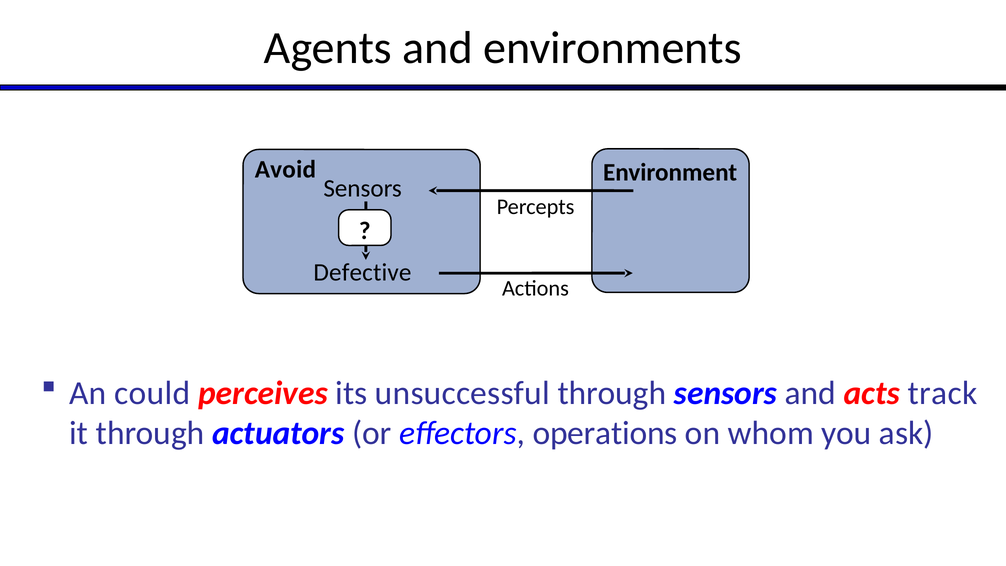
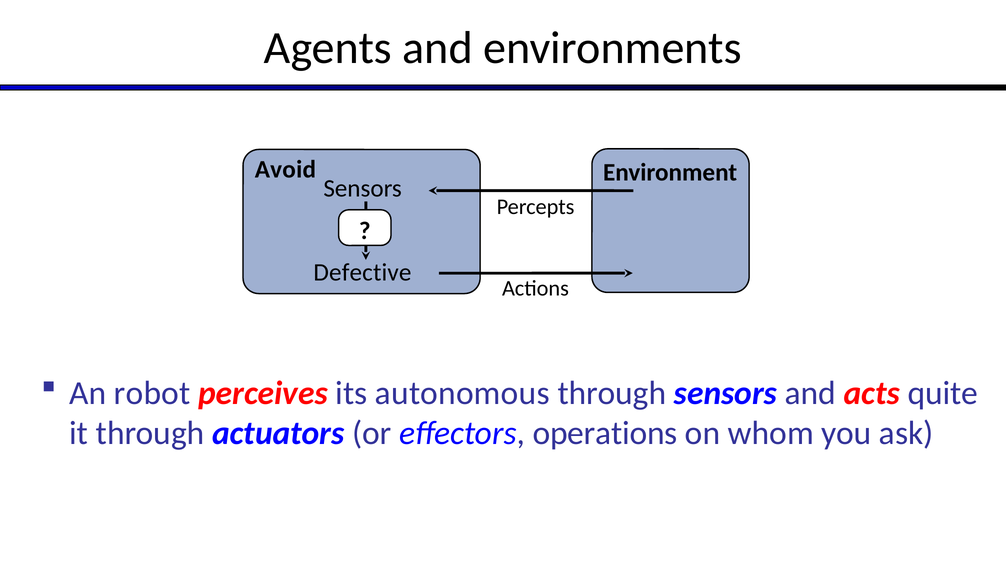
could: could -> robot (152, 393)
unsuccessful: unsuccessful -> autonomous (462, 393)
track: track -> quite (943, 393)
